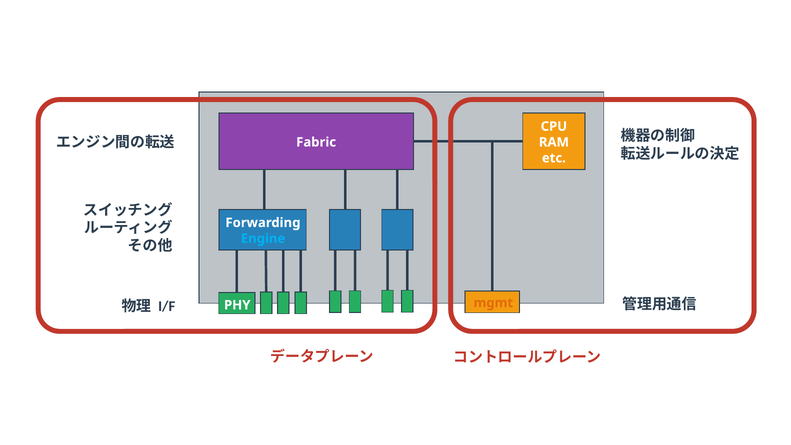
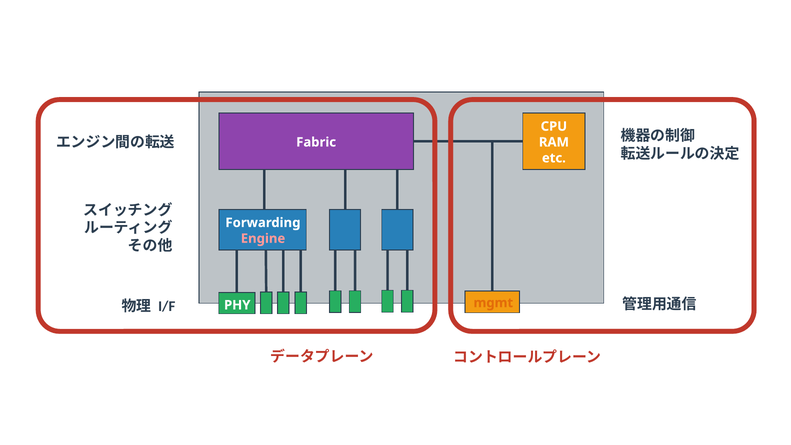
Engine colour: light blue -> pink (263, 238)
